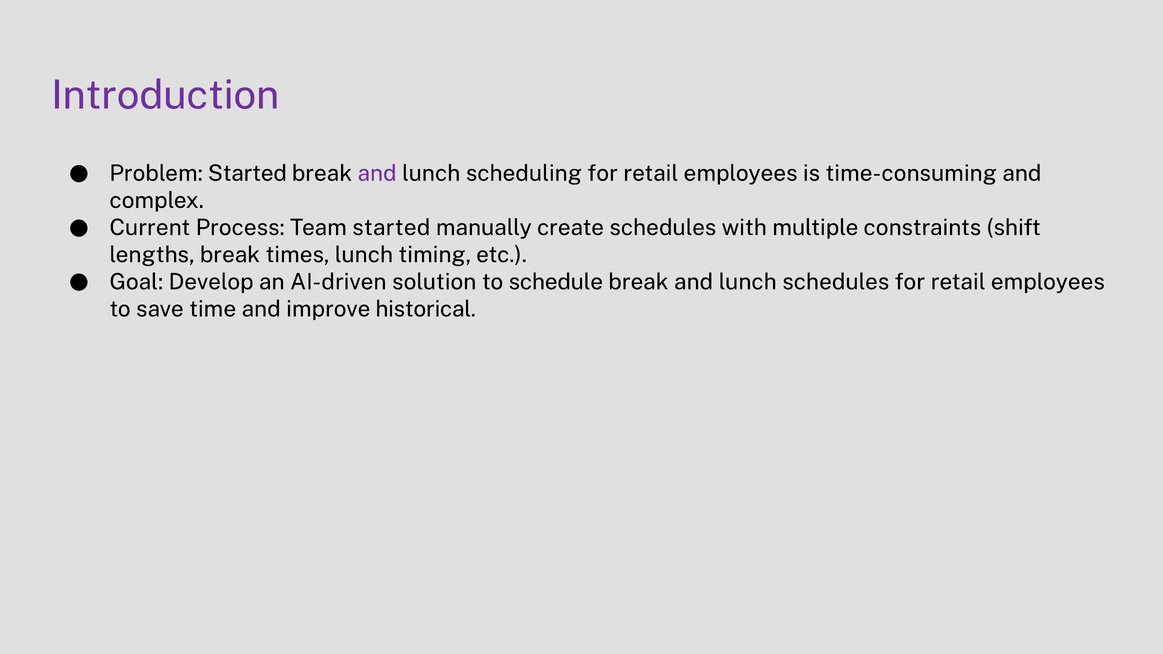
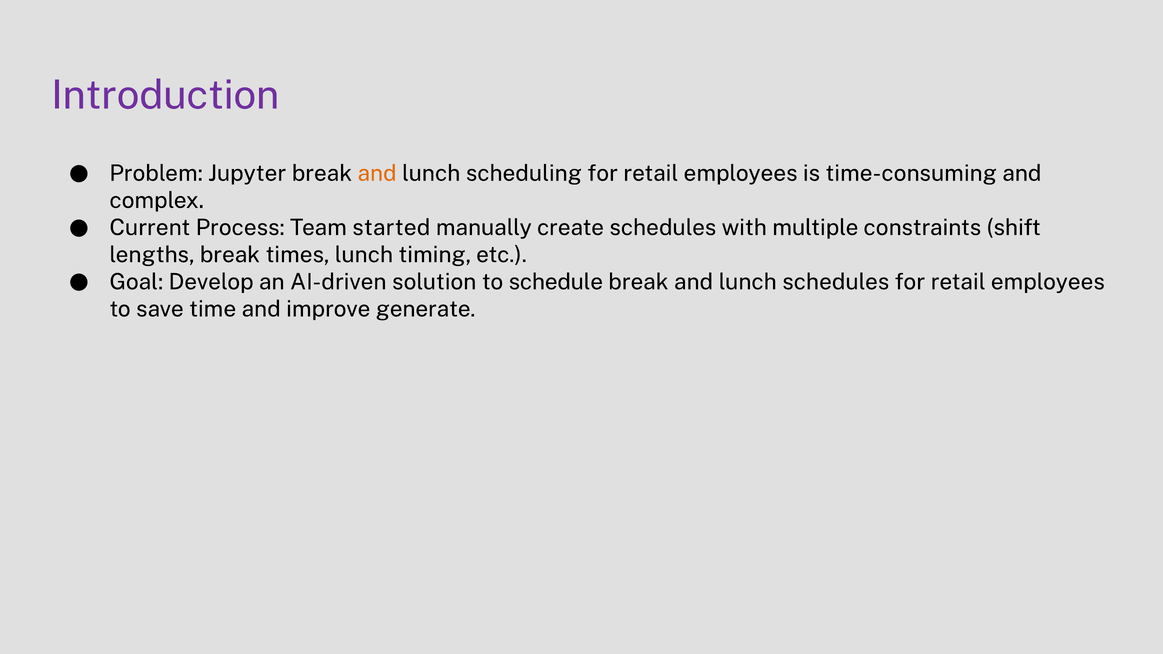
Problem Started: Started -> Jupyter (247, 173)
and colour: purple -> orange (377, 173)
historical: historical -> generate (426, 309)
